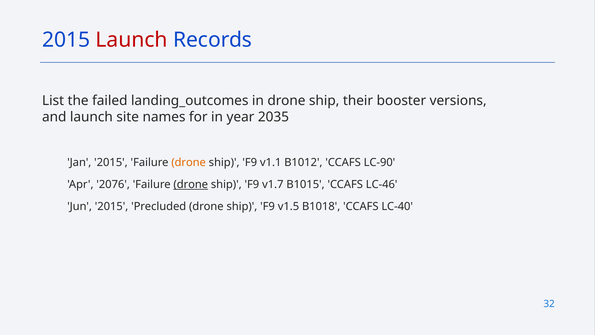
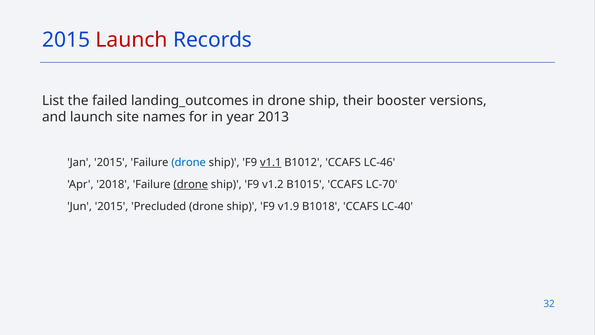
2035: 2035 -> 2013 (273, 117)
drone colour: orange -> blue (189, 162)
v1.1 underline: none -> present (271, 162)
LC-90: LC-90 -> LC-46 (379, 162)
2076: 2076 -> 2018 (113, 184)
v1.7: v1.7 -> v1.2 (273, 184)
LC-46: LC-46 -> LC-70 (382, 184)
v1.5: v1.5 -> v1.9 (288, 206)
